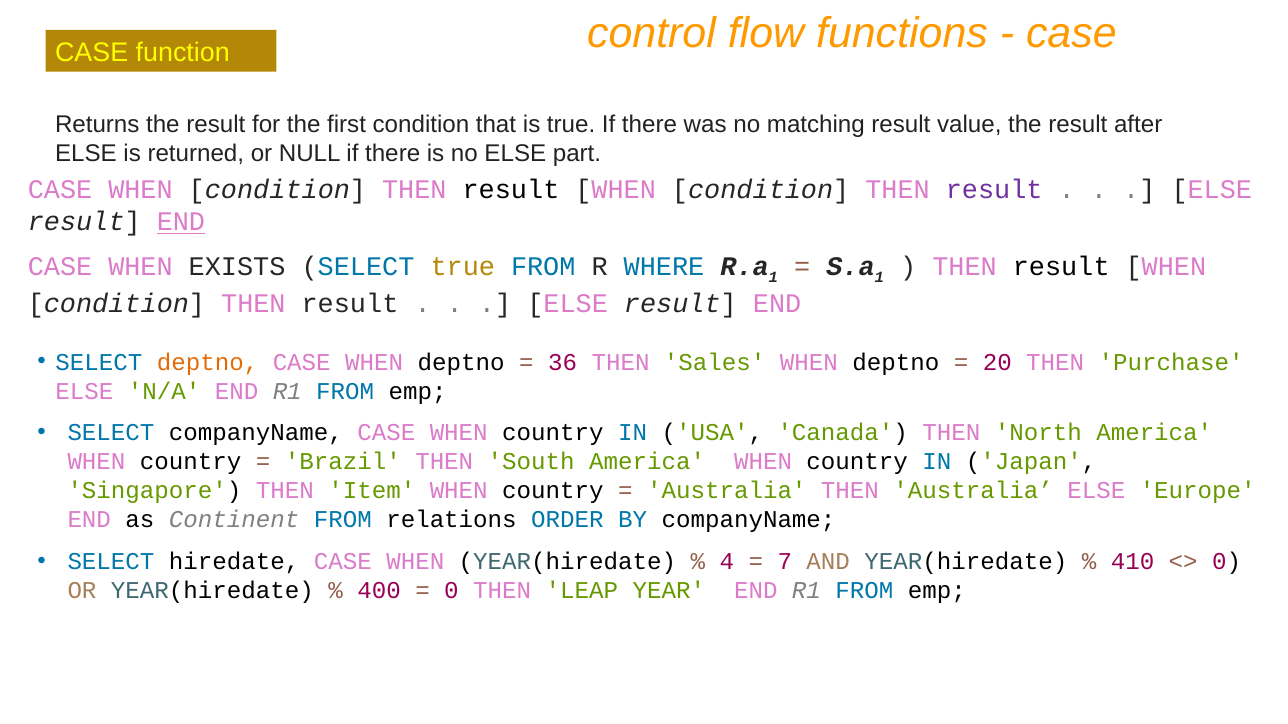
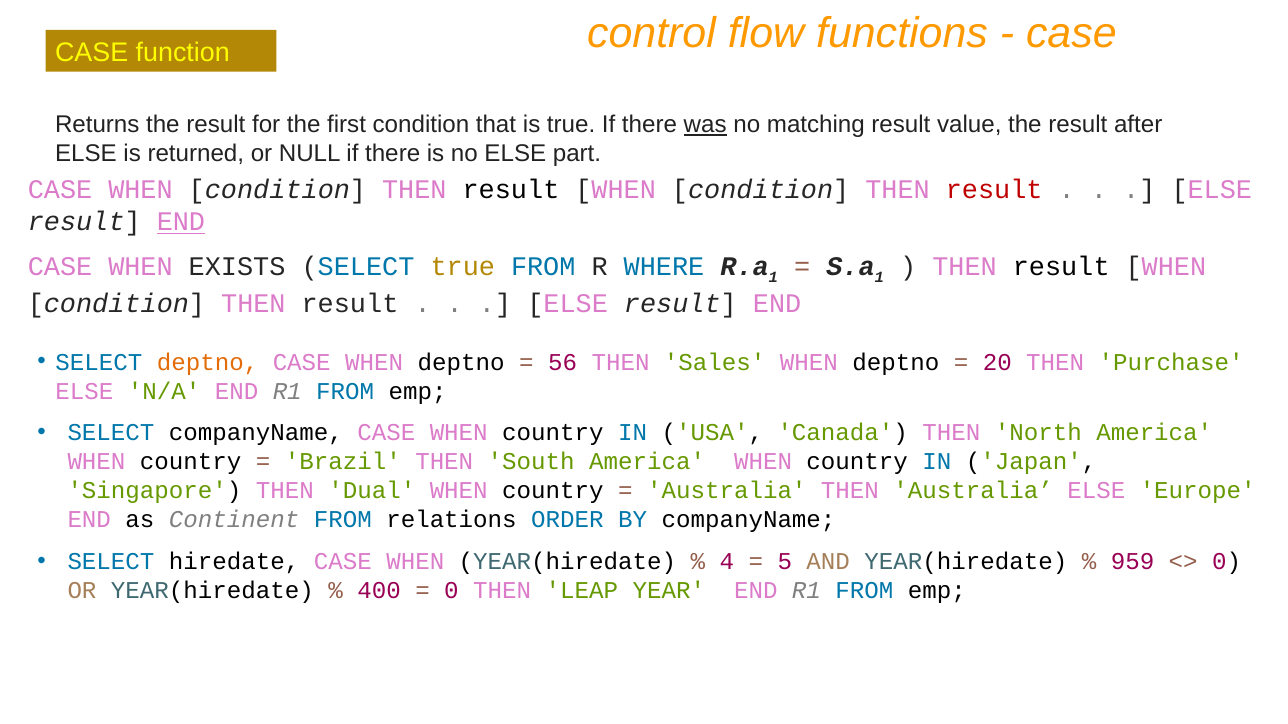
was underline: none -> present (705, 125)
result colour: purple -> red (994, 190)
36: 36 -> 56 (563, 362)
Item: Item -> Dual (372, 491)
7: 7 -> 5 (785, 562)
410: 410 -> 959 (1133, 562)
